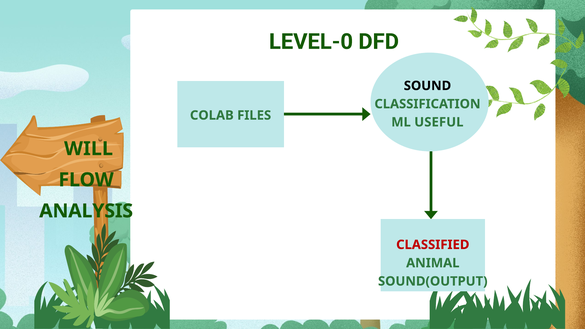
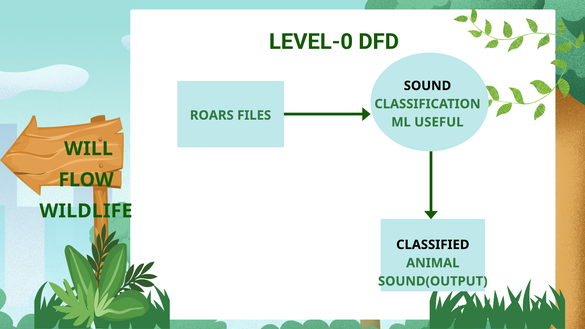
COLAB: COLAB -> ROARS (212, 115)
ANALYSIS: ANALYSIS -> WILDLIFE (86, 211)
CLASSIFIED colour: red -> black (433, 245)
